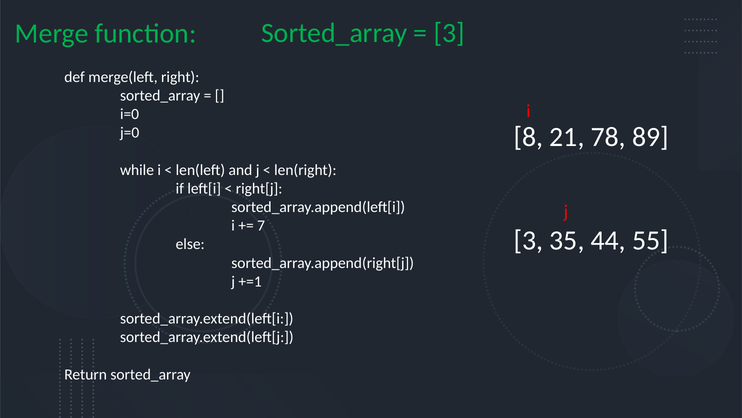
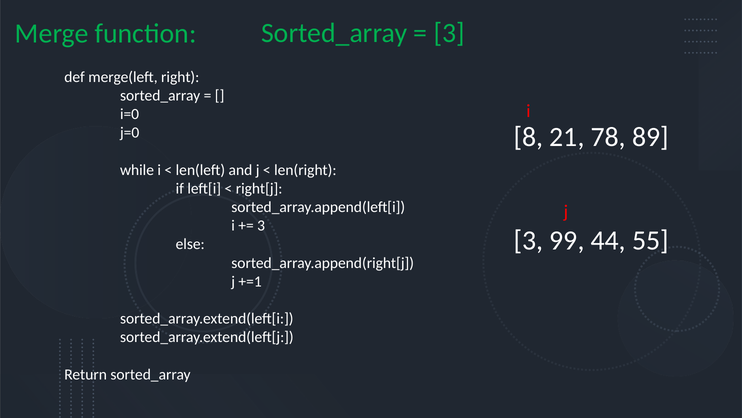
7: 7 -> 3 (261, 225)
35: 35 -> 99 (567, 240)
